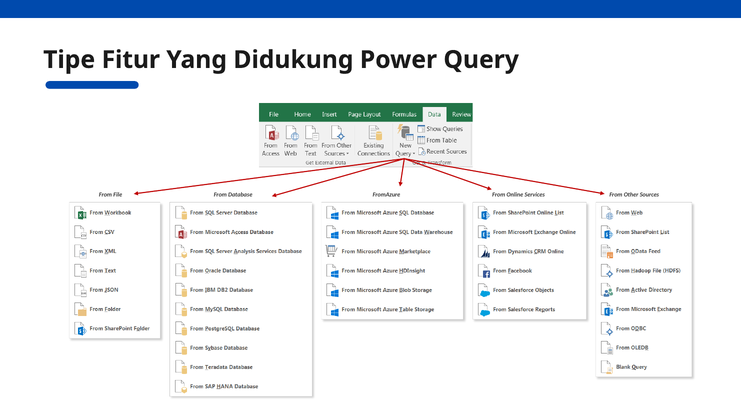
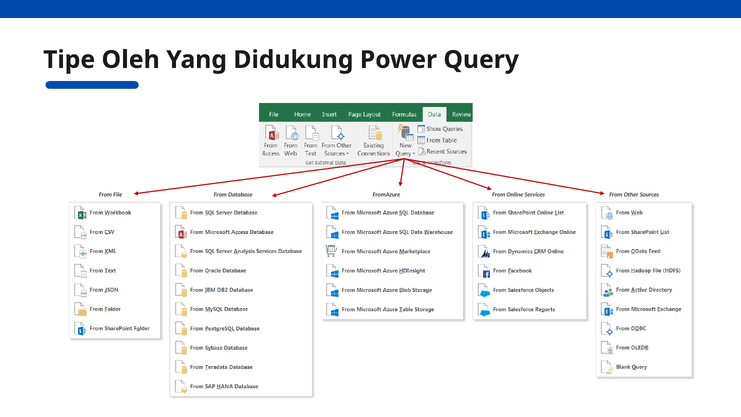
Fitur: Fitur -> Oleh (131, 60)
